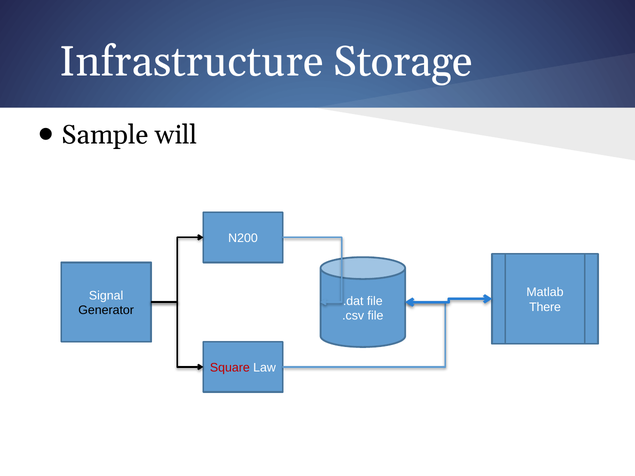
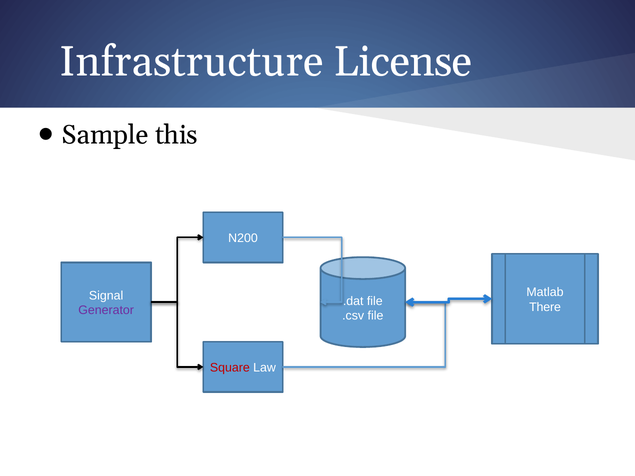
Storage: Storage -> License (403, 62)
will: will -> this (176, 135)
Generator colour: black -> purple (106, 311)
